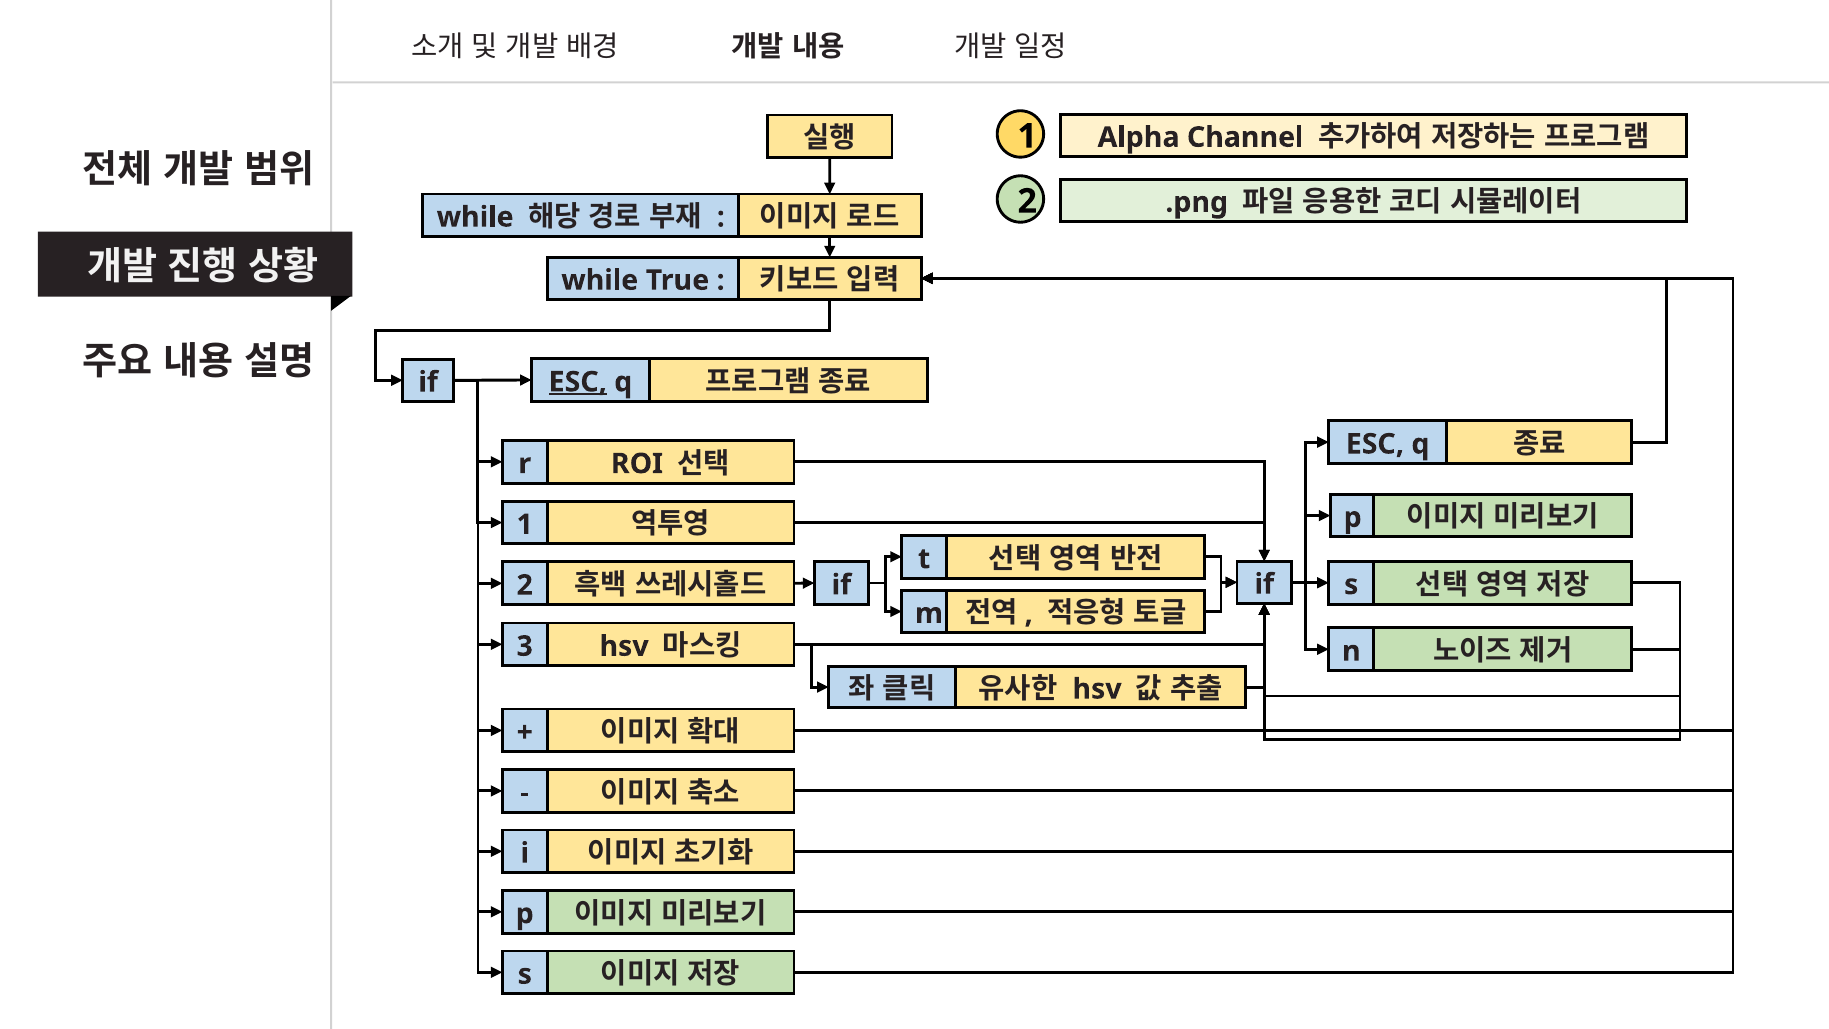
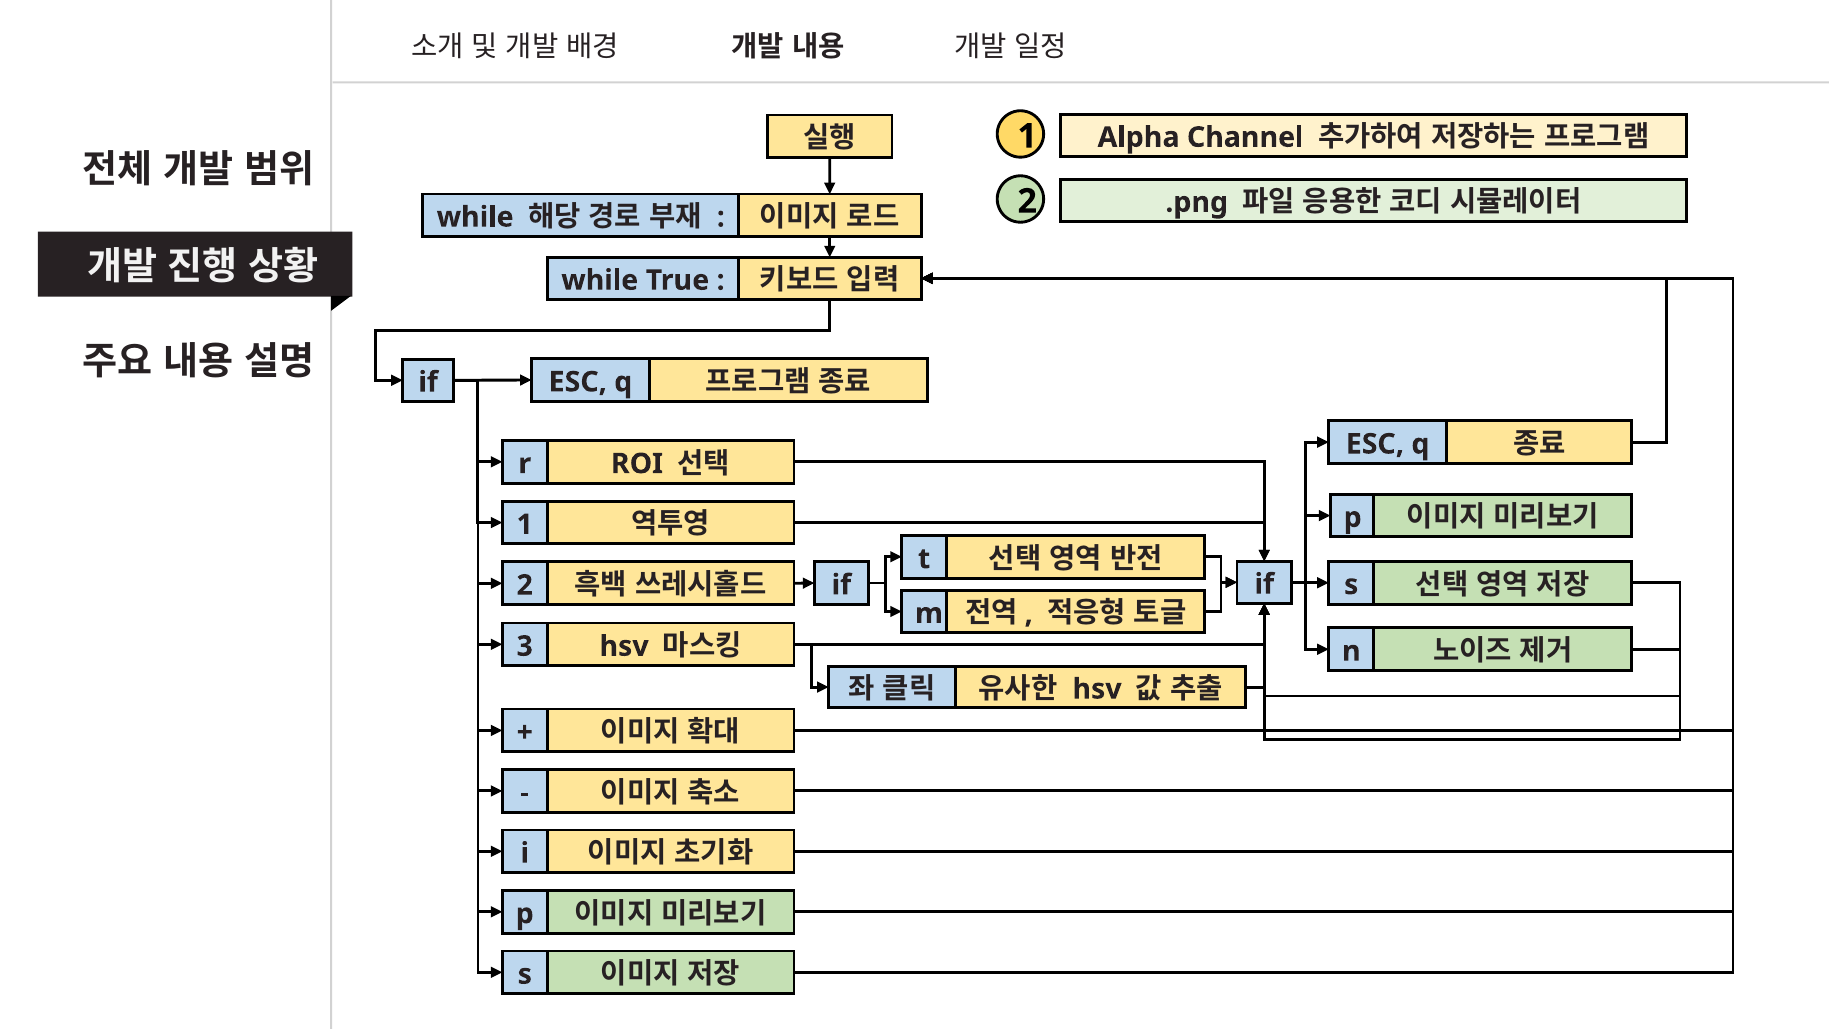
ESC underline: present -> none (578, 382)
